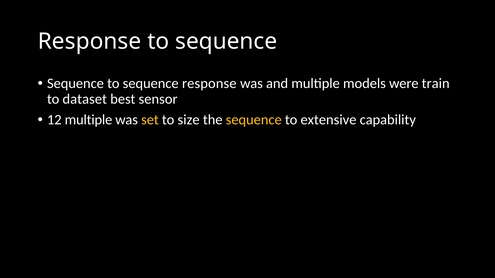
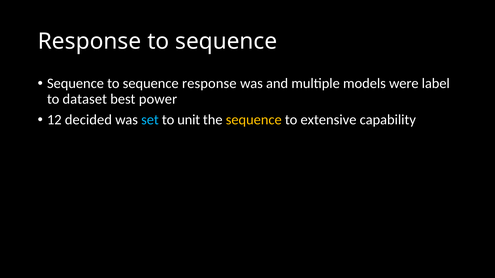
train: train -> label (436, 84)
sensor: sensor -> power (158, 99)
12 multiple: multiple -> decided (88, 120)
set colour: yellow -> light blue (150, 120)
size: size -> unit (189, 120)
